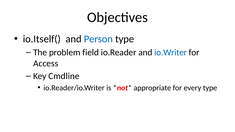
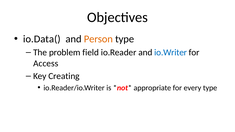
io.Itself(: io.Itself( -> io.Data( (42, 39)
Person colour: blue -> orange (98, 39)
Cmdline: Cmdline -> Creating (64, 76)
